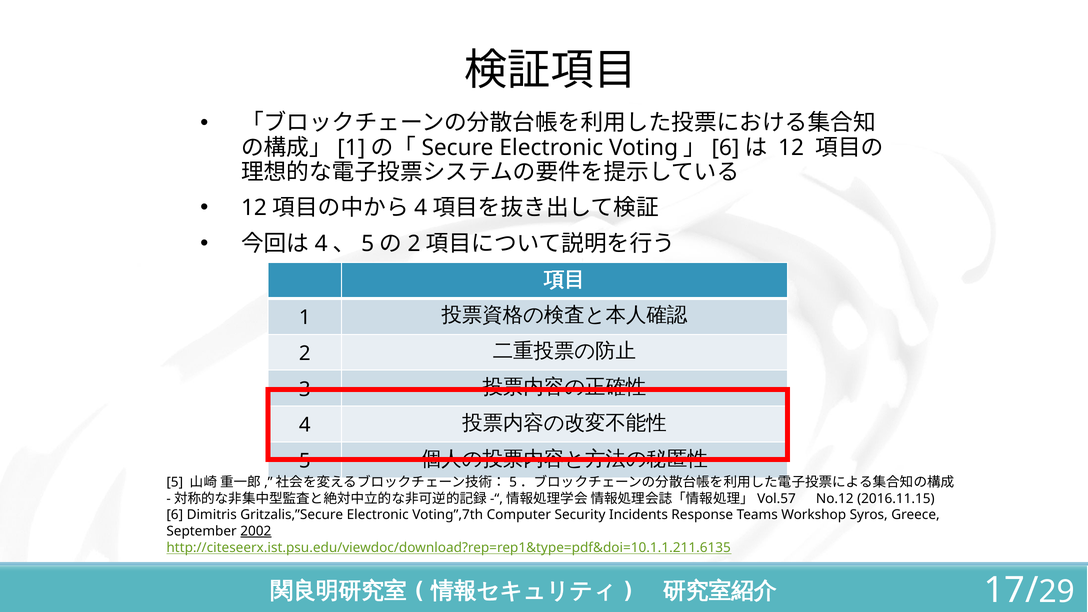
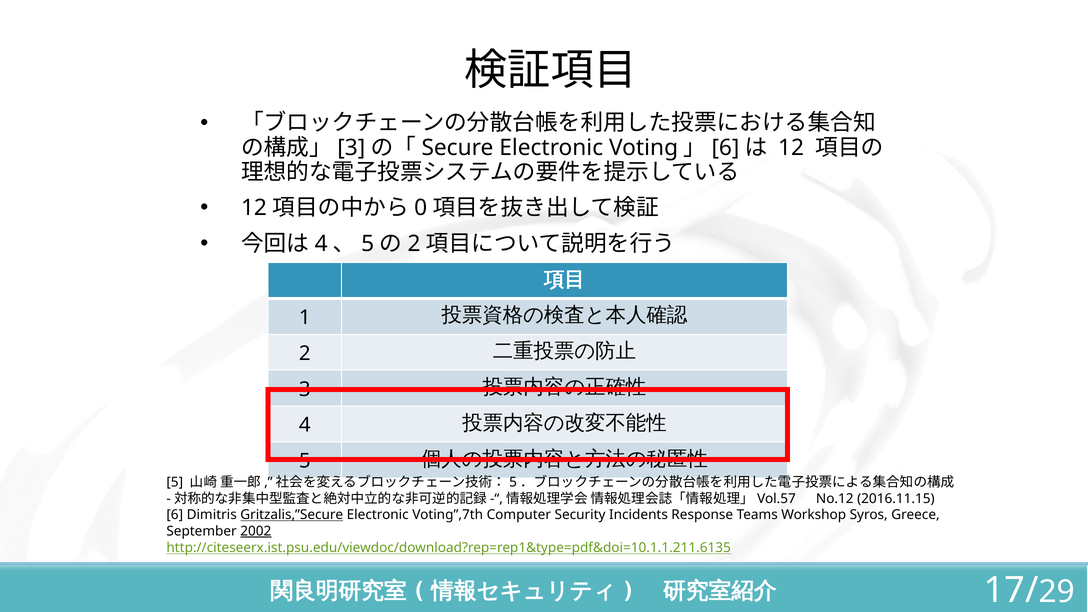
1: 1 -> 3 (351, 148)
4: 4 -> 0 (421, 208)
Gritzalis,”Secure underline: none -> present (292, 515)
